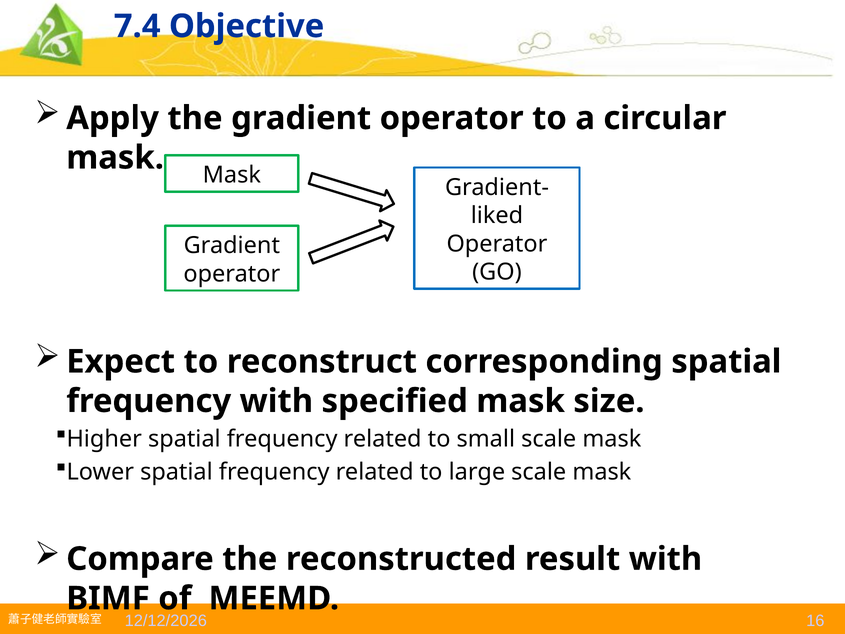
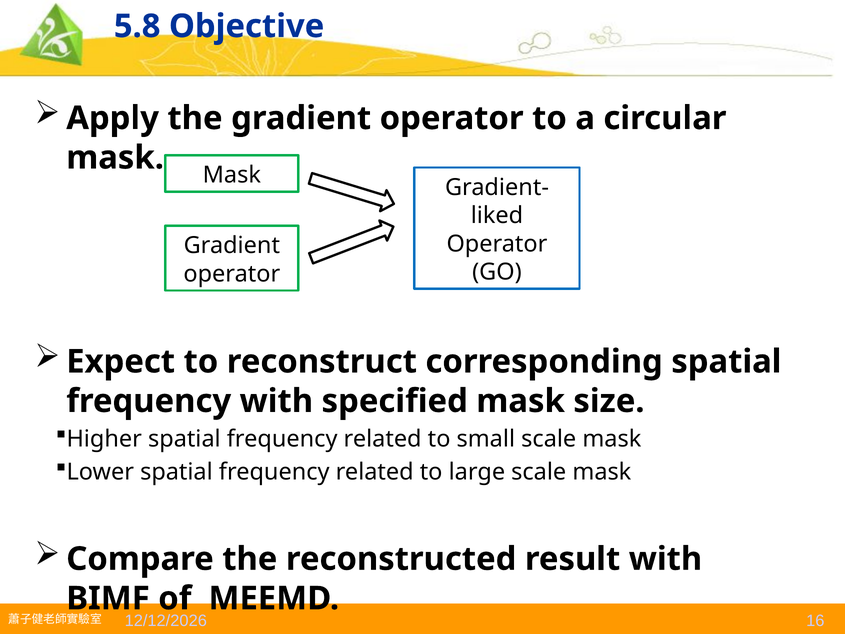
7.4: 7.4 -> 5.8 (137, 26)
